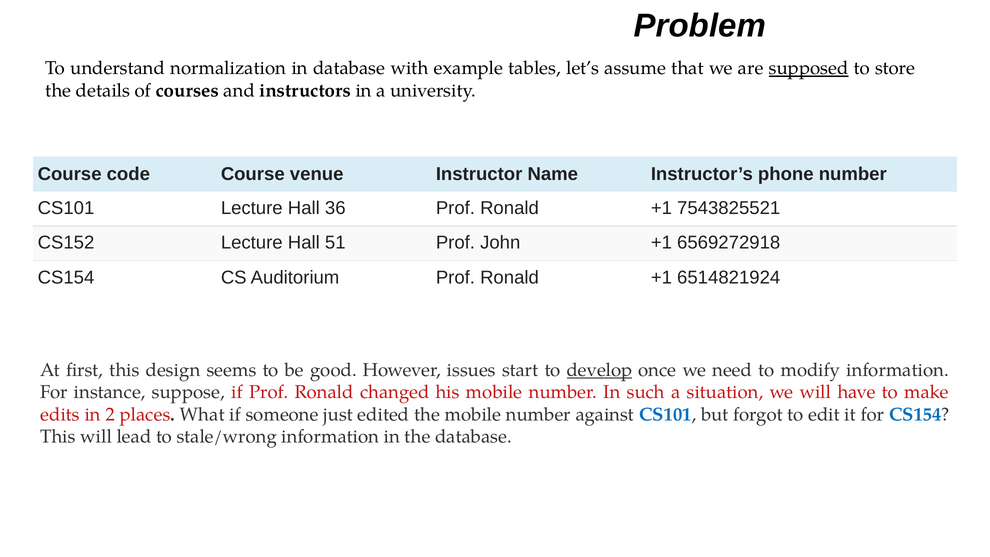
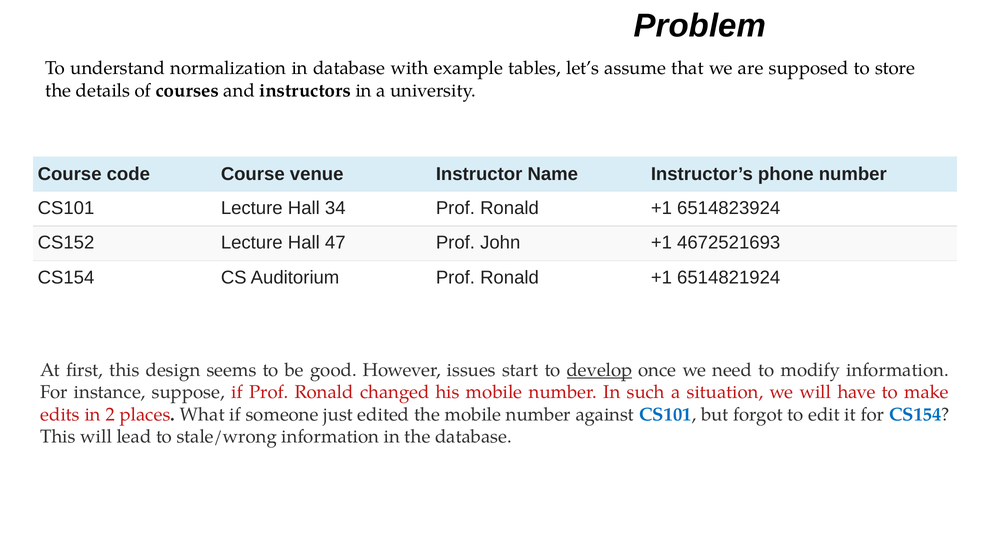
supposed underline: present -> none (809, 68)
36: 36 -> 34 (335, 208)
7543825521: 7543825521 -> 6514823924 (729, 208)
51: 51 -> 47 (335, 243)
6569272918: 6569272918 -> 4672521693 (729, 243)
